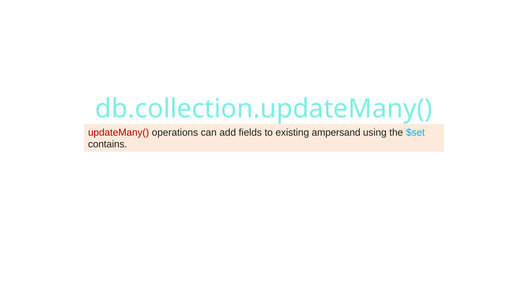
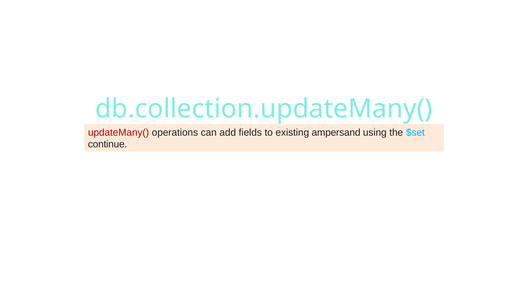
contains: contains -> continue (108, 144)
